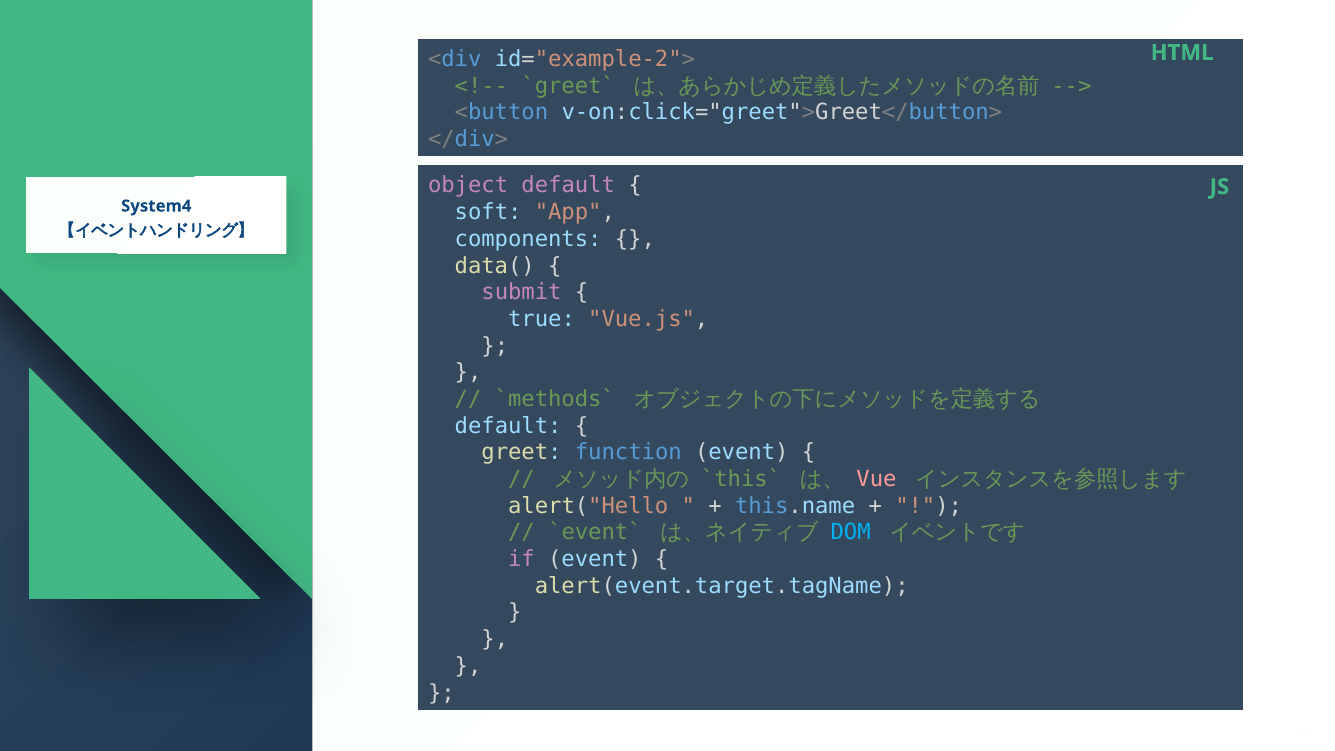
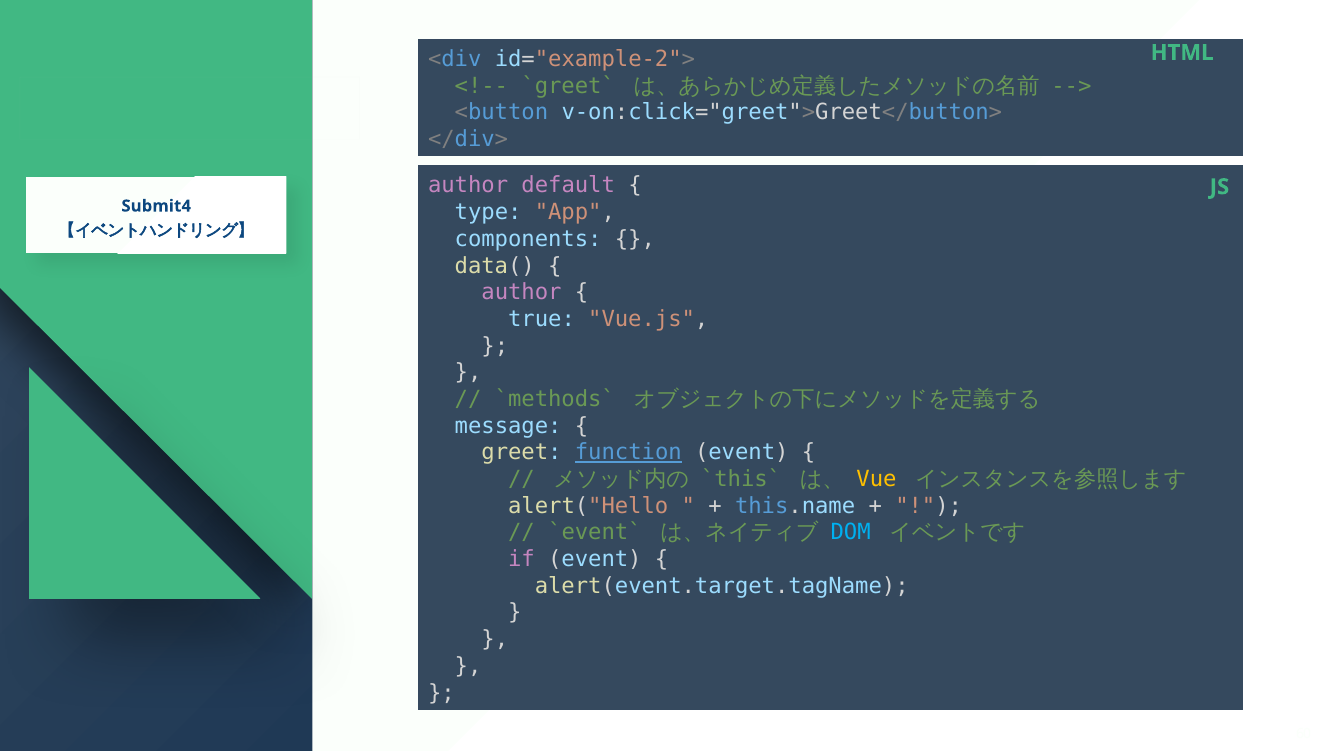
object: object -> author (468, 186)
soft: soft -> type (488, 212)
System4: System4 -> Submit4 (156, 206)
submit: submit -> author (521, 292)
default: default -> message (508, 426)
function underline: none -> present (628, 452)
Vue colour: pink -> yellow (877, 479)
